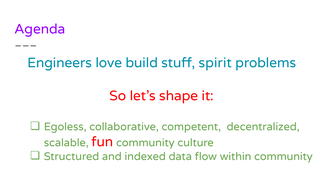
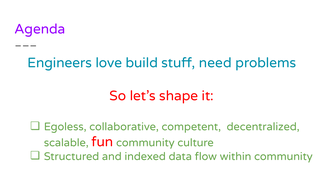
spirit: spirit -> need (215, 63)
